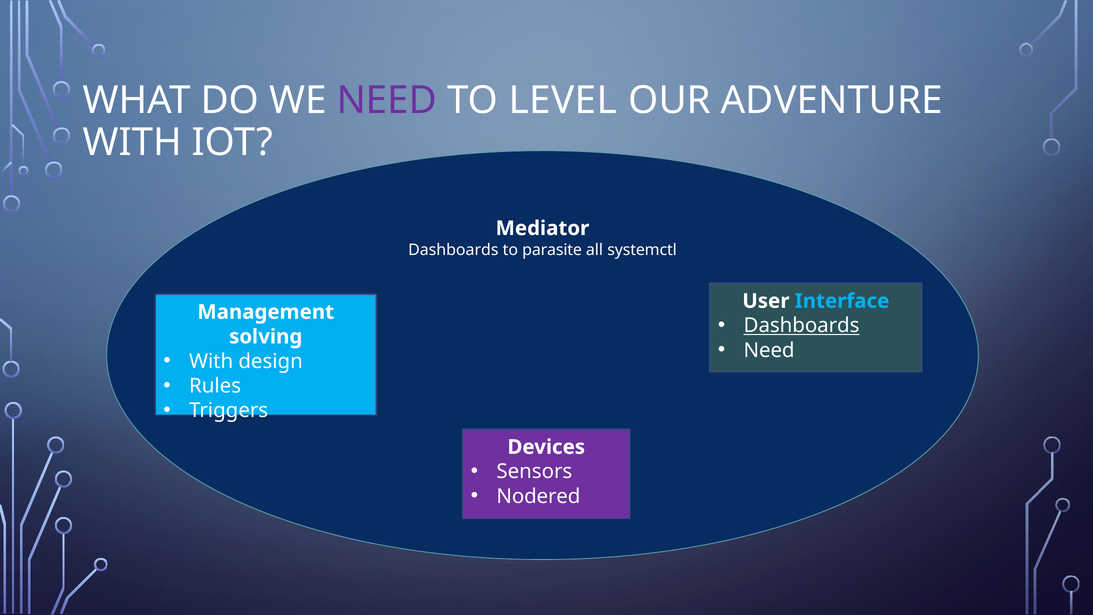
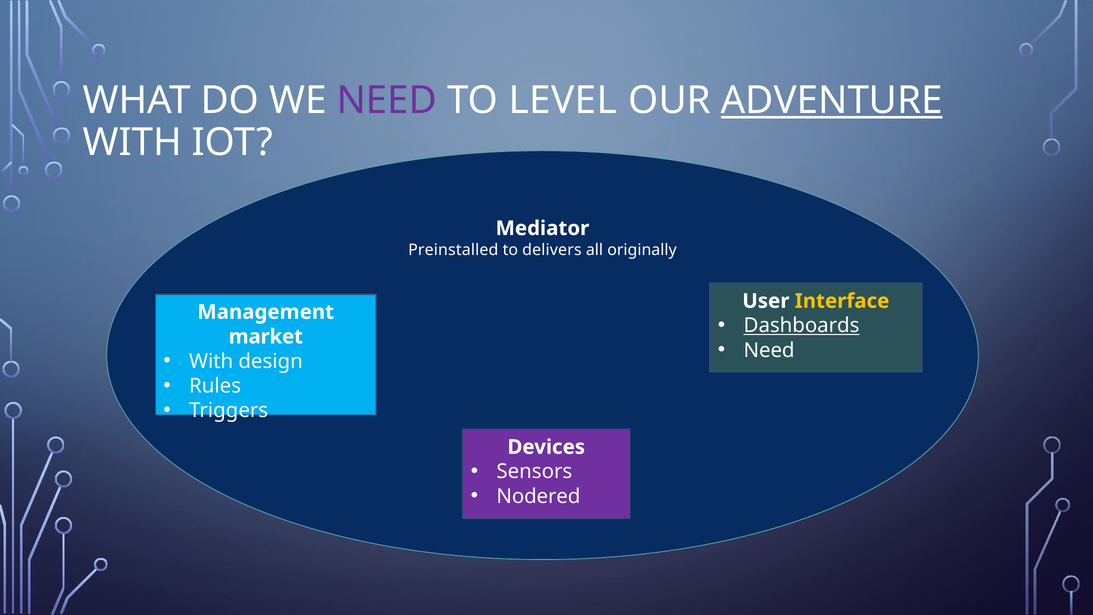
ADVENTURE underline: none -> present (832, 101)
Dashboards: Dashboards -> Preinstalled (453, 250)
parasite: parasite -> delivers (552, 250)
systemctl: systemctl -> originally (642, 250)
Interface colour: light blue -> yellow (842, 301)
solving: solving -> market (266, 337)
